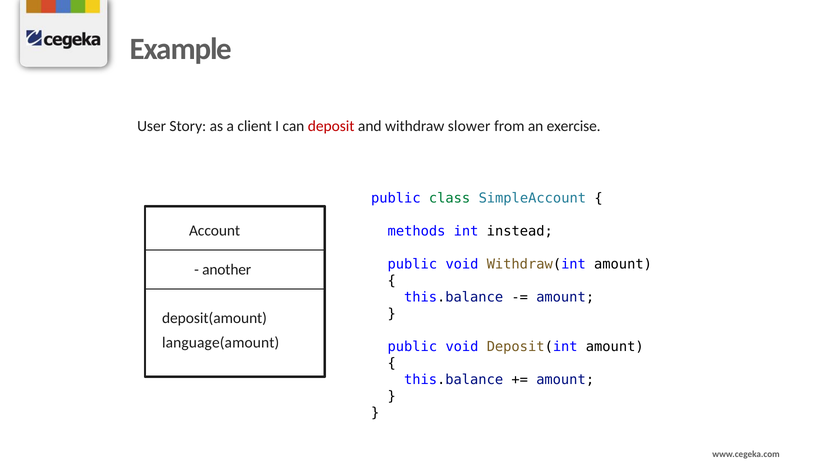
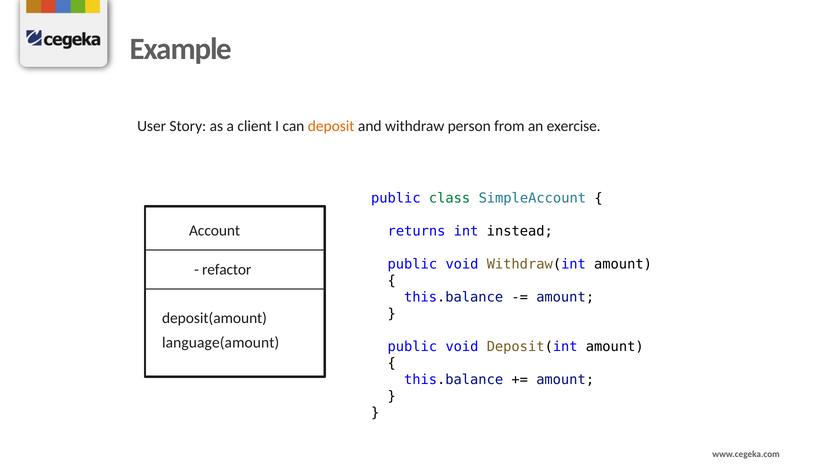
deposit colour: red -> orange (331, 126)
slower: slower -> person (469, 126)
methods: methods -> returns (417, 231)
another: another -> refactor (227, 269)
